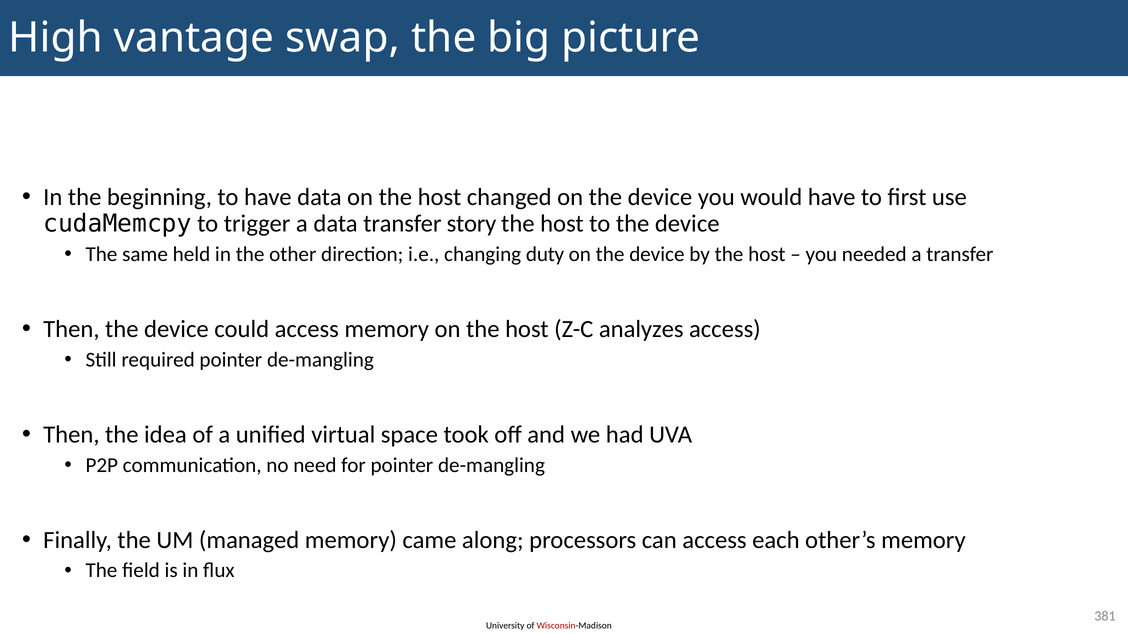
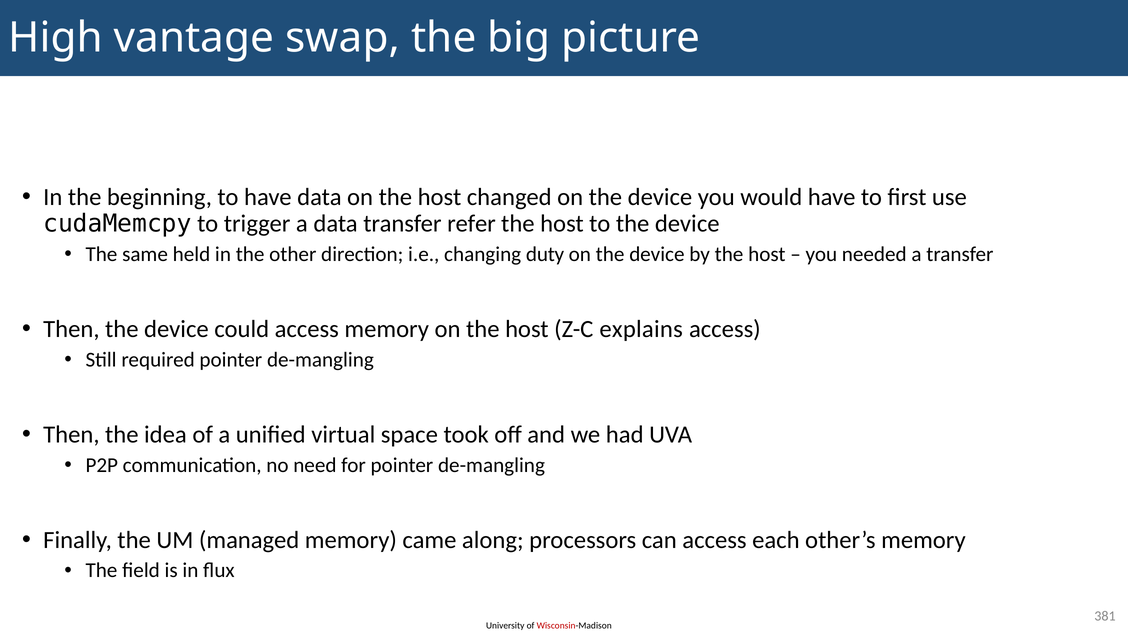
story: story -> refer (471, 224)
analyzes: analyzes -> explains (641, 329)
